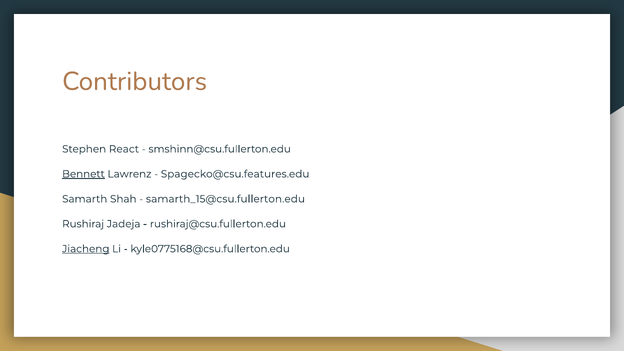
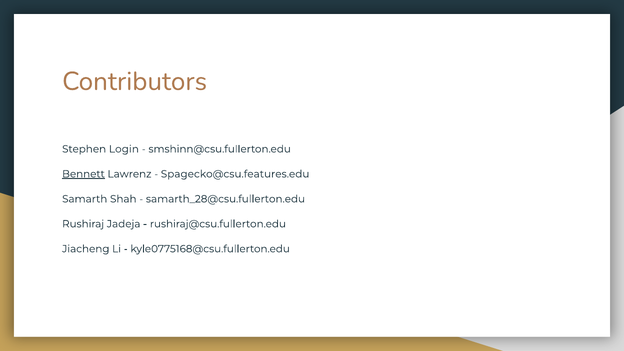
React: React -> Login (124, 149)
samarth_15@csu.fullerton.edu: samarth_15@csu.fullerton.edu -> samarth_28@csu.fullerton.edu (225, 199)
Jiacheng underline: present -> none (86, 249)
